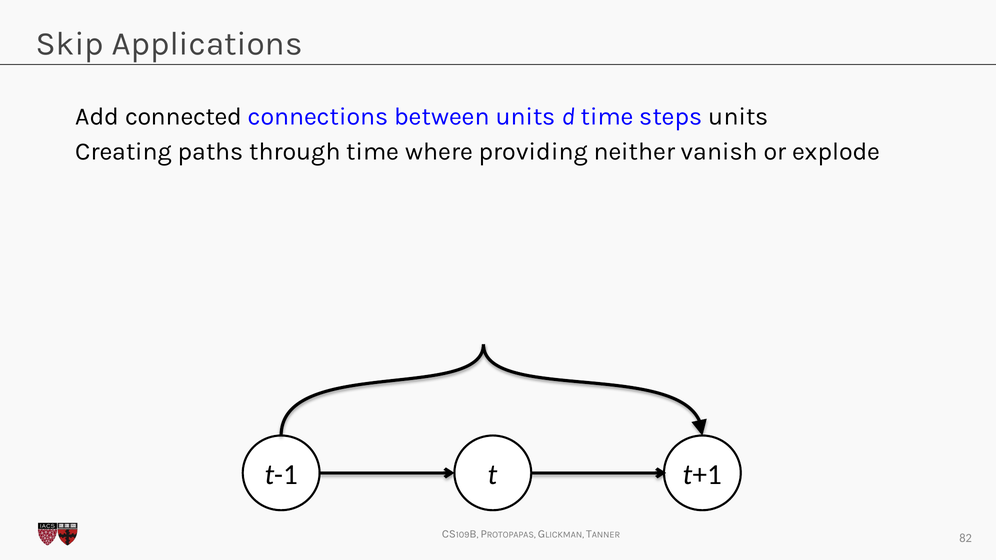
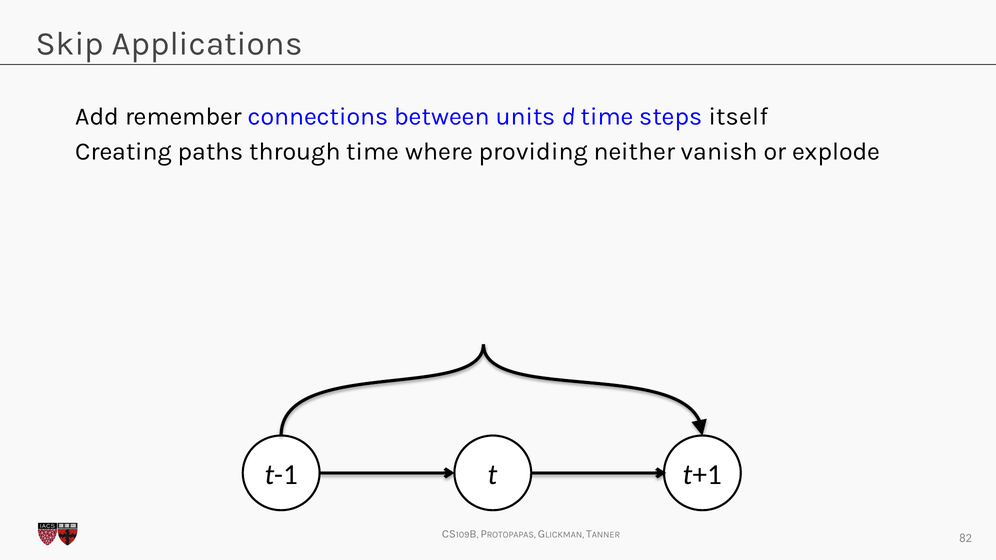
connected: connected -> remember (183, 117)
steps units: units -> itself (738, 117)
